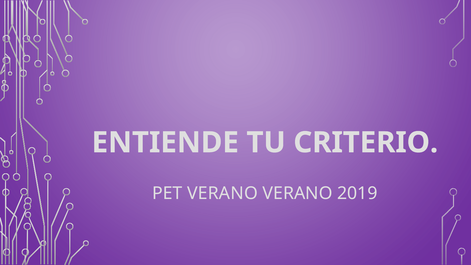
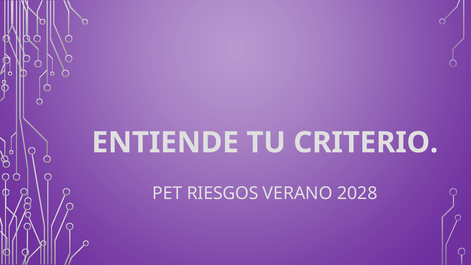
PET VERANO: VERANO -> RIESGOS (223, 193)
2019: 2019 -> 2028 (357, 193)
